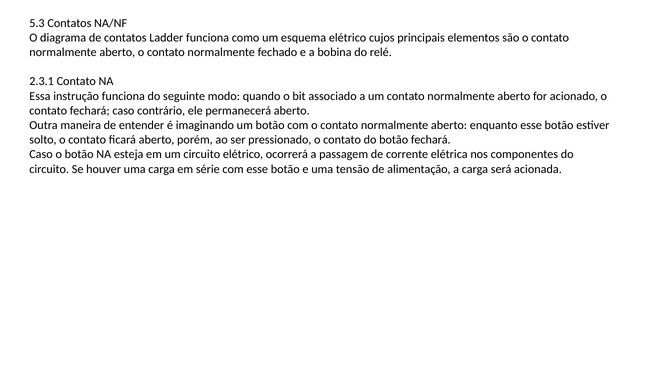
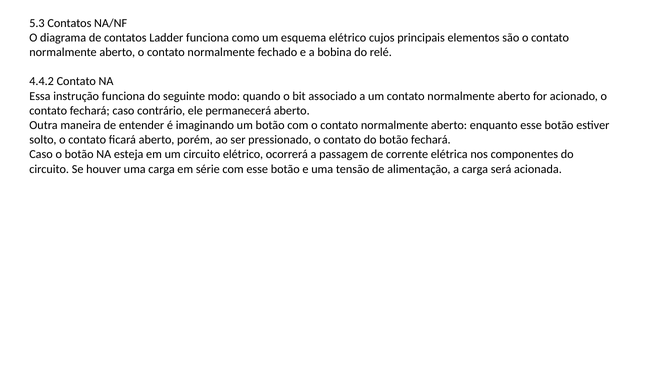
2.3.1: 2.3.1 -> 4.4.2 (42, 81)
